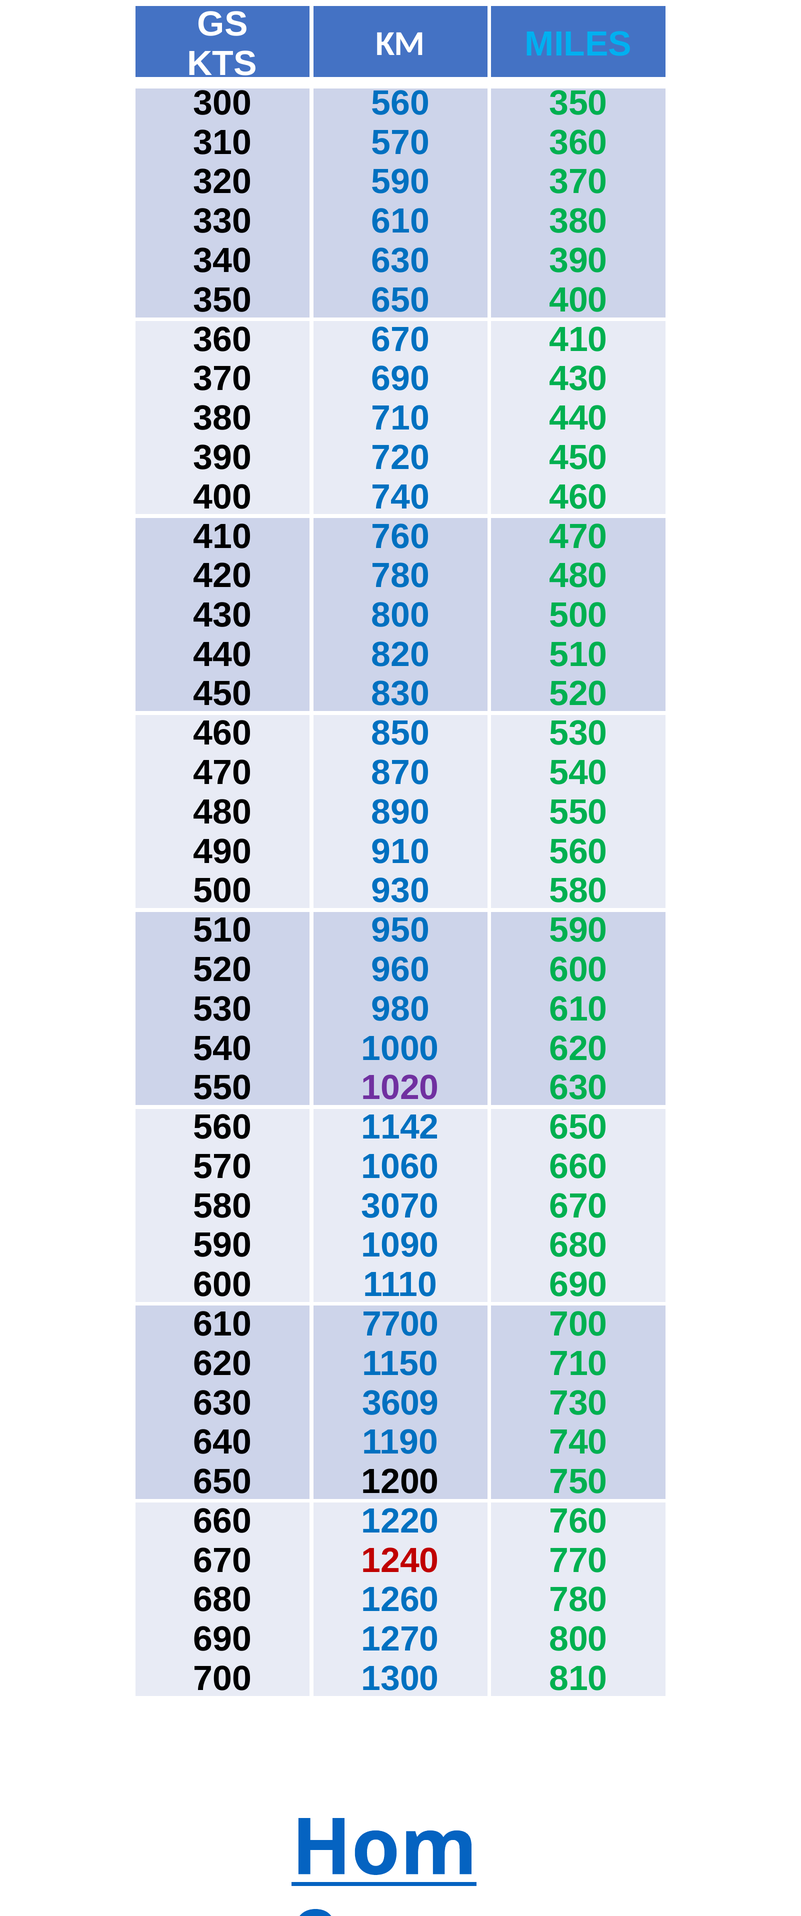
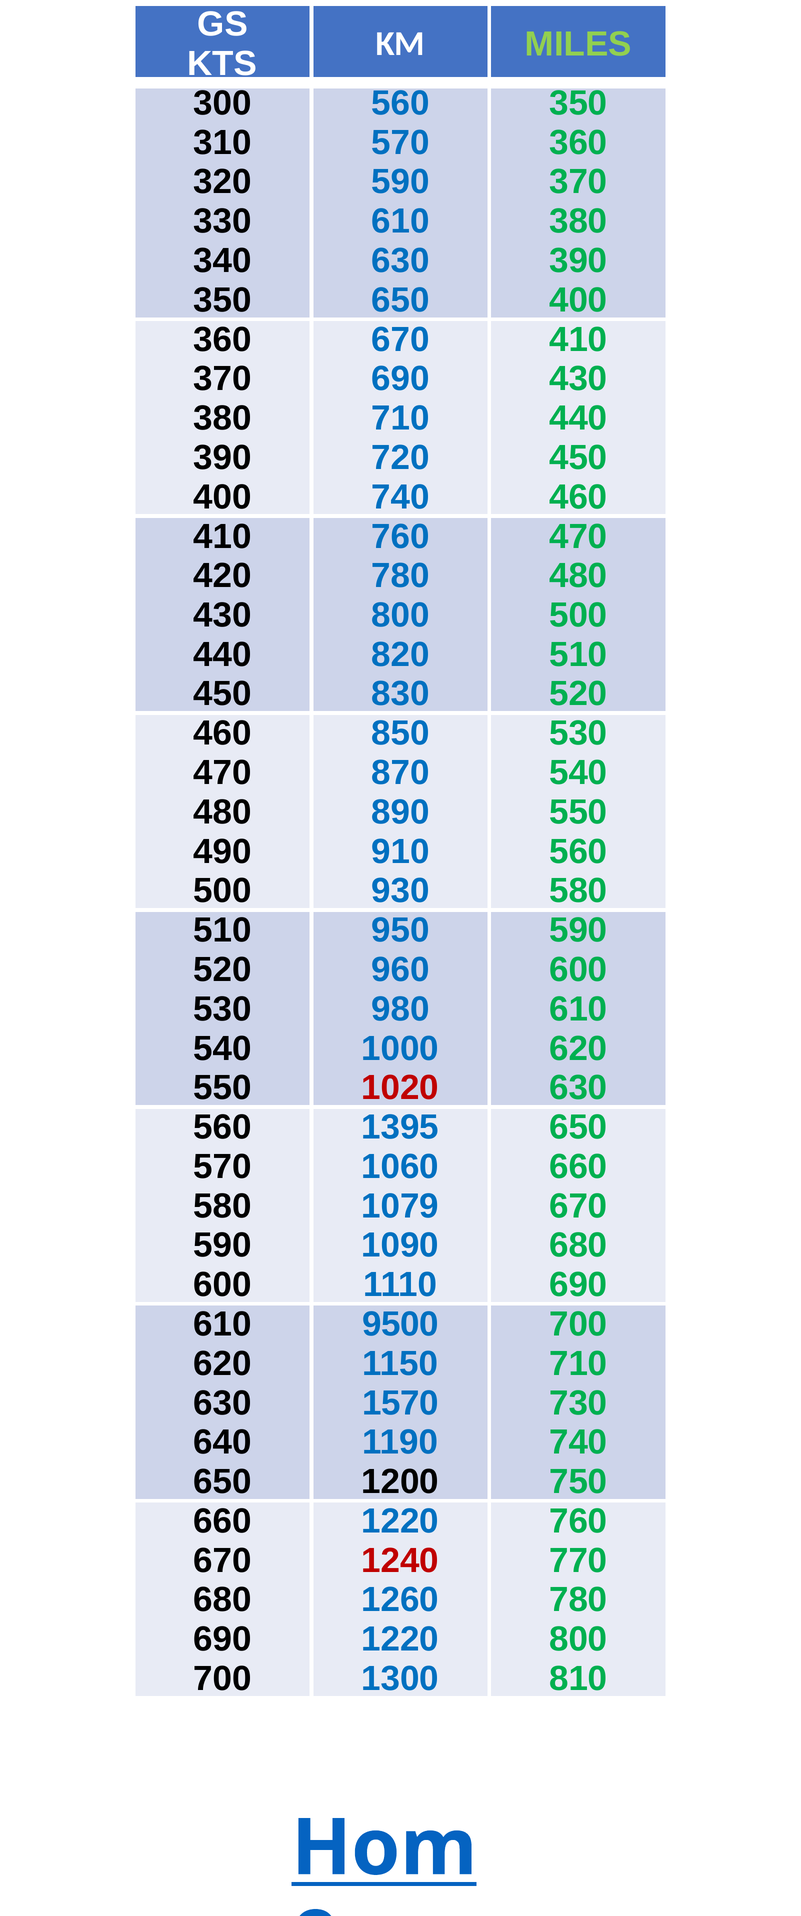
MILES colour: light blue -> light green (578, 44)
1020 colour: purple -> red (400, 1088)
1142: 1142 -> 1395 (400, 1128)
3070: 3070 -> 1079 (400, 1206)
7700: 7700 -> 9500 (401, 1325)
3609: 3609 -> 1570 (401, 1403)
1270: 1270 -> 1220 (400, 1640)
